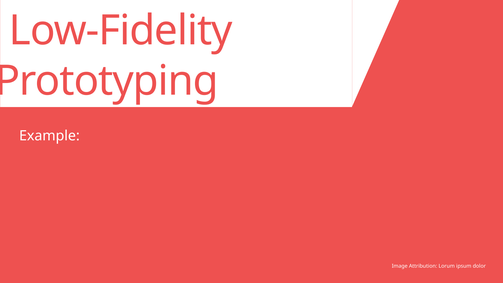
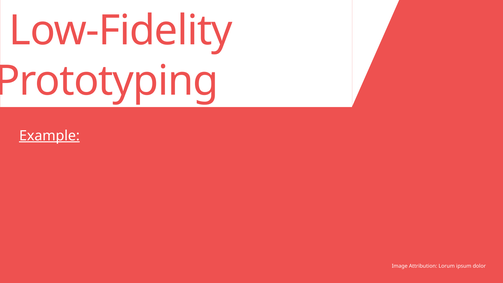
Example underline: none -> present (49, 136)
